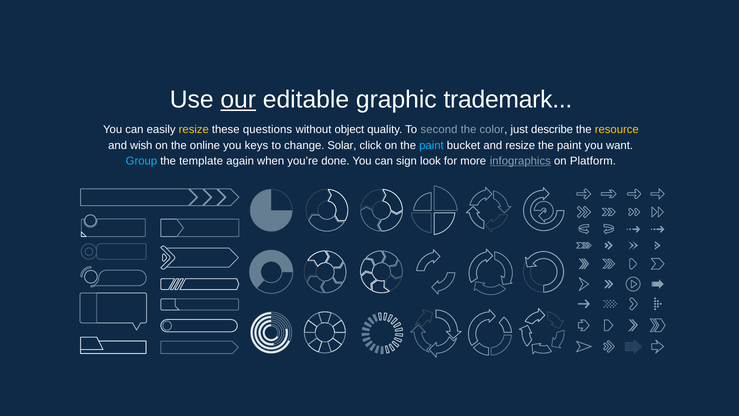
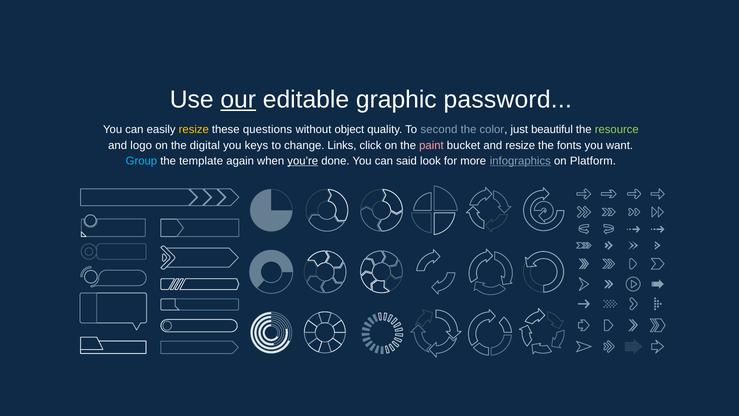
trademark: trademark -> password (508, 99)
describe: describe -> beautiful (552, 130)
resource colour: yellow -> light green (617, 130)
wish: wish -> logo (141, 145)
online: online -> digital (205, 145)
Solar: Solar -> Links (342, 145)
paint colour: light blue -> pink (431, 145)
paint: paint -> fonts (569, 145)
you’re underline: none -> present (303, 161)
sign: sign -> said (407, 161)
